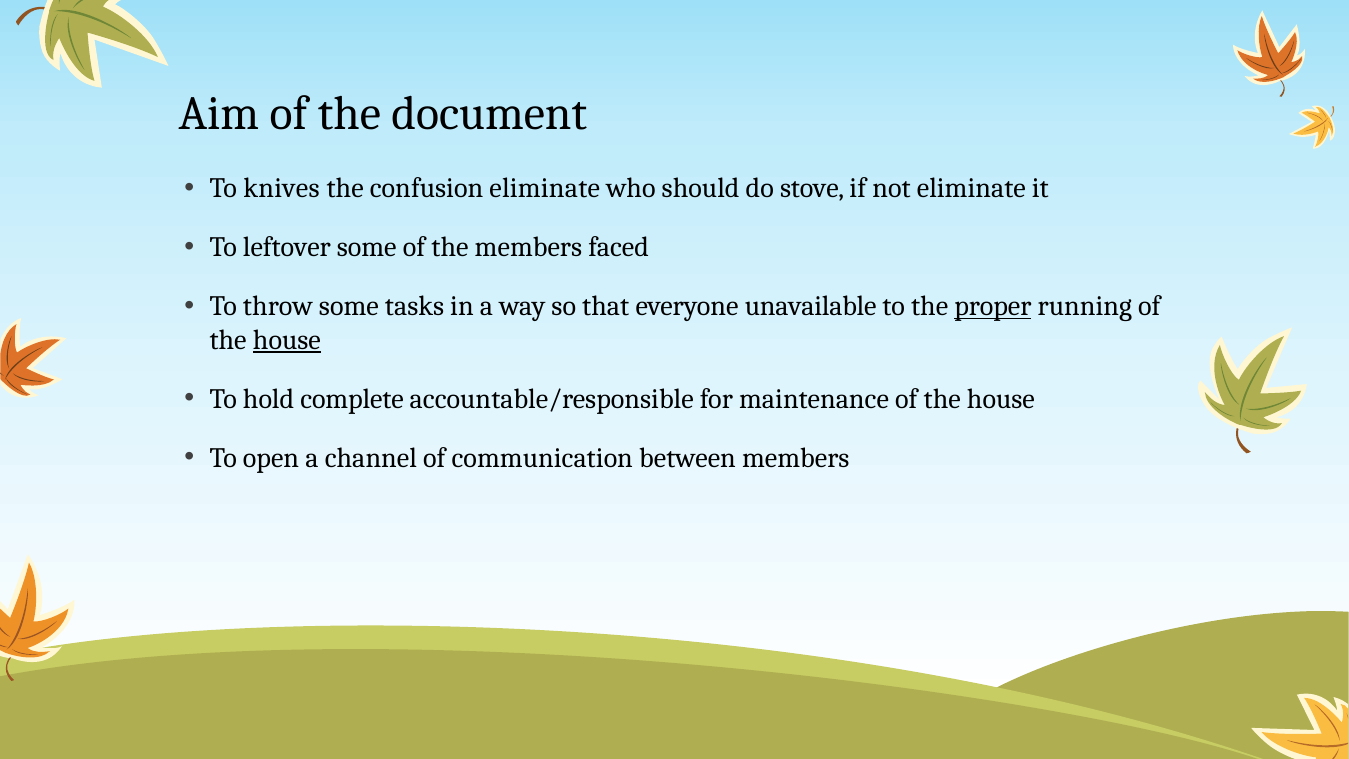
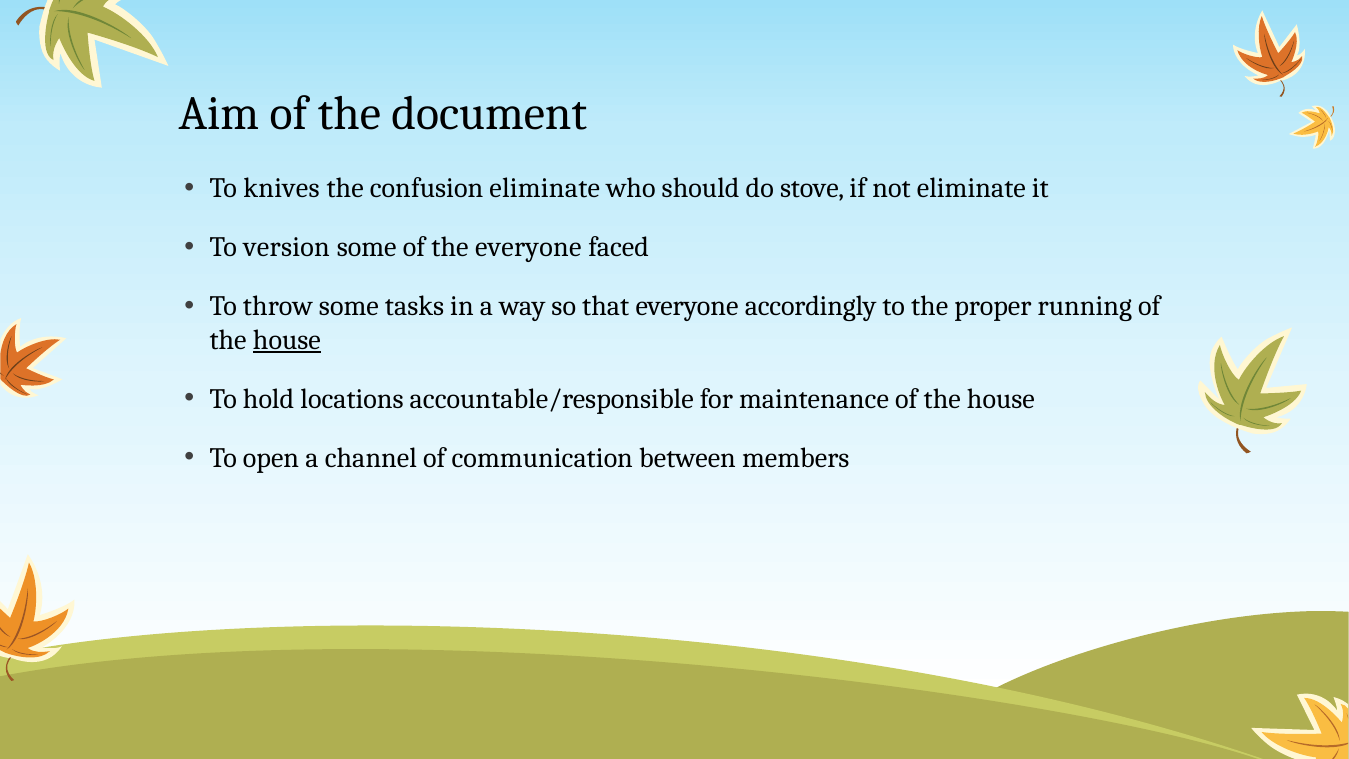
leftover: leftover -> version (287, 247)
the members: members -> everyone (528, 247)
unavailable: unavailable -> accordingly (811, 306)
proper underline: present -> none (993, 306)
complete: complete -> locations (352, 399)
